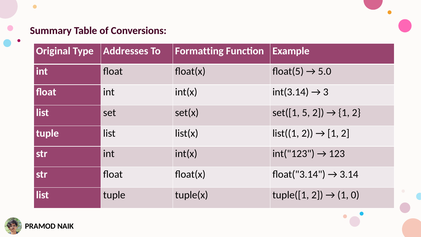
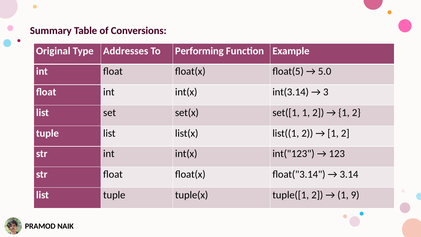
Formatting: Formatting -> Performing (199, 51)
set([1 5: 5 -> 1 (306, 113)
0: 0 -> 9 (355, 195)
